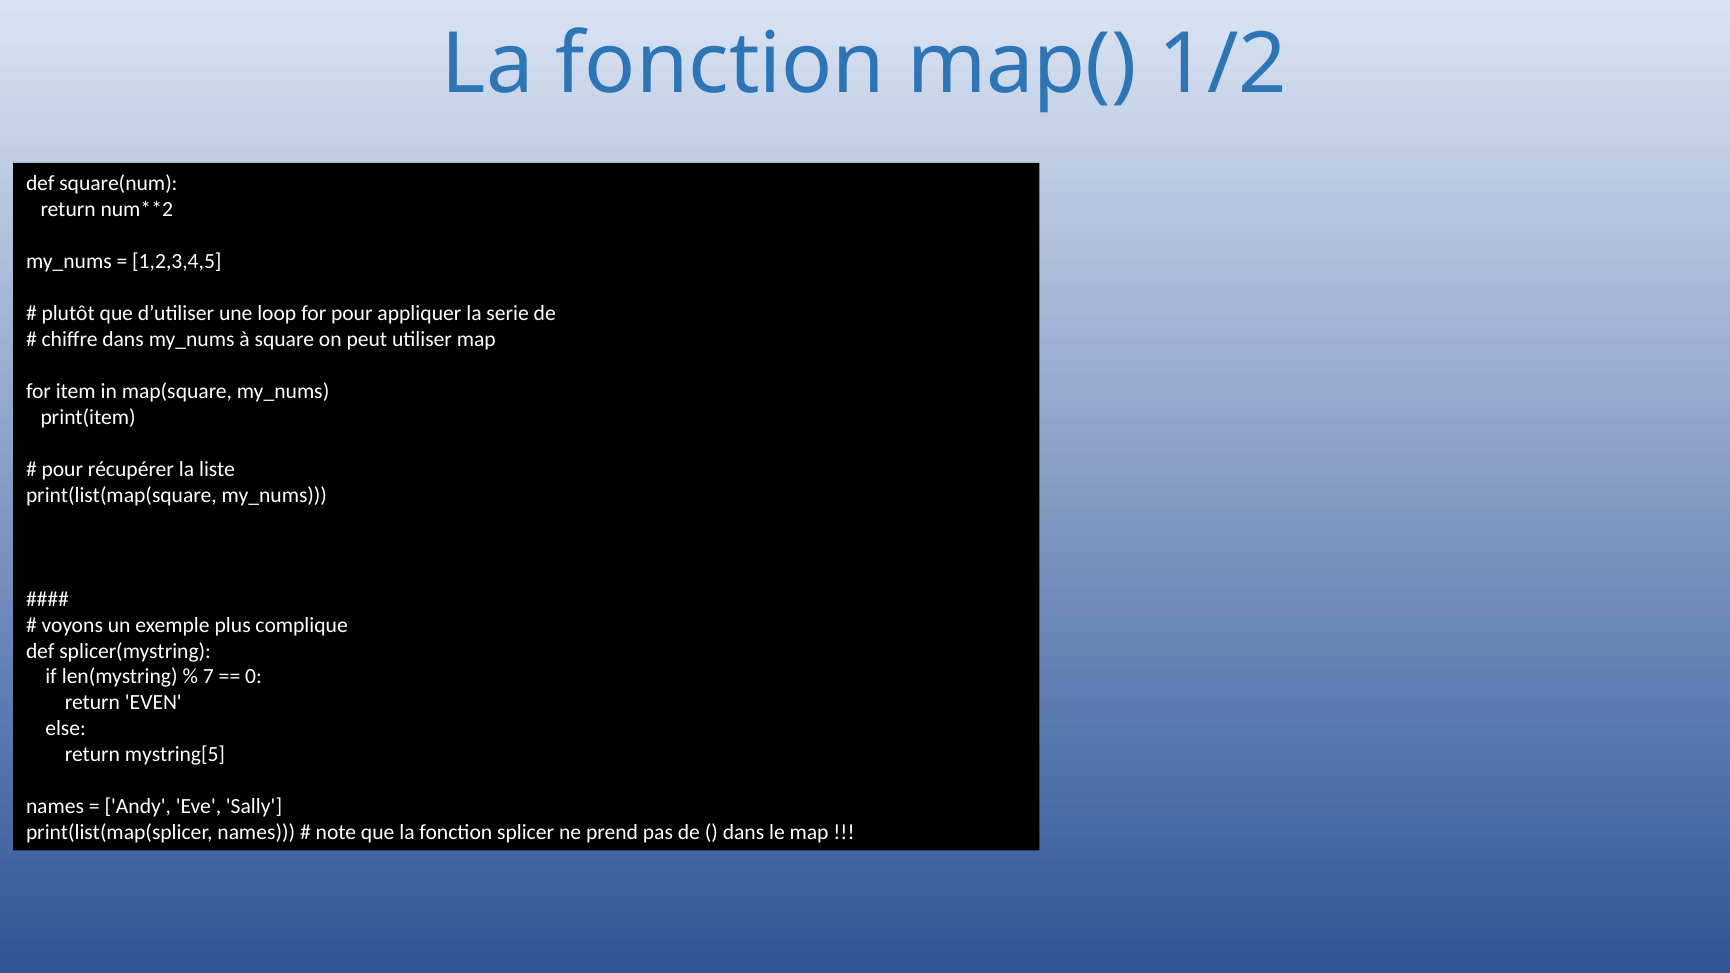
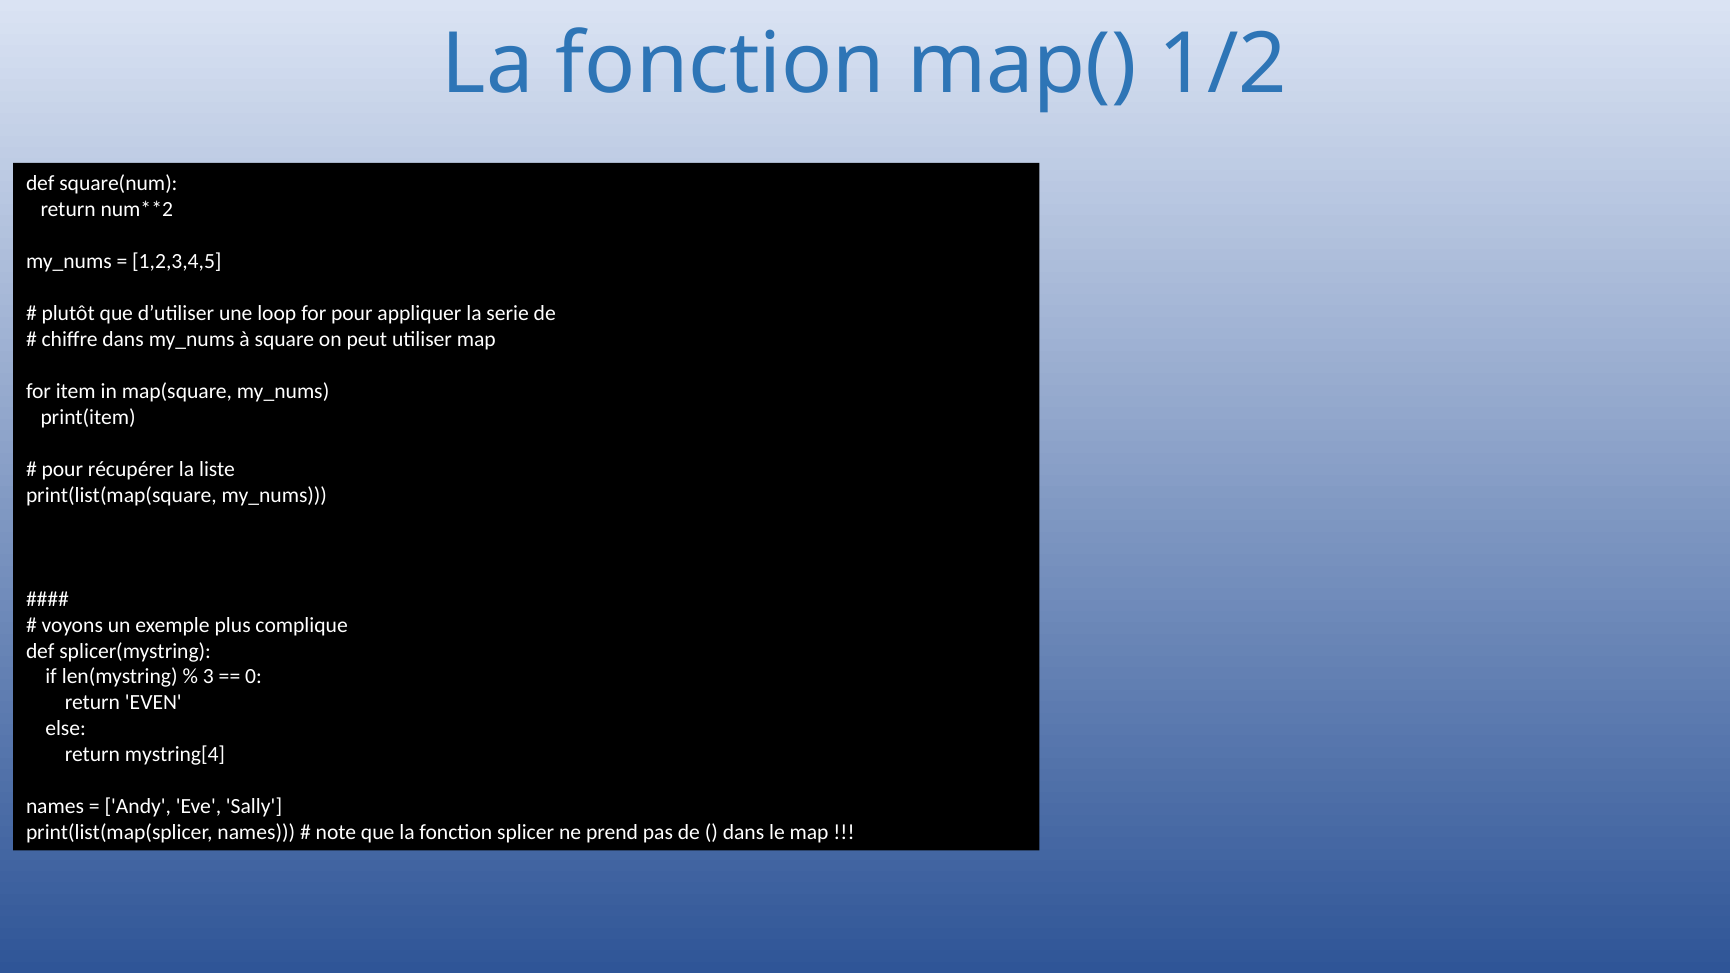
7: 7 -> 3 (208, 677)
mystring[5: mystring[5 -> mystring[4 (175, 755)
